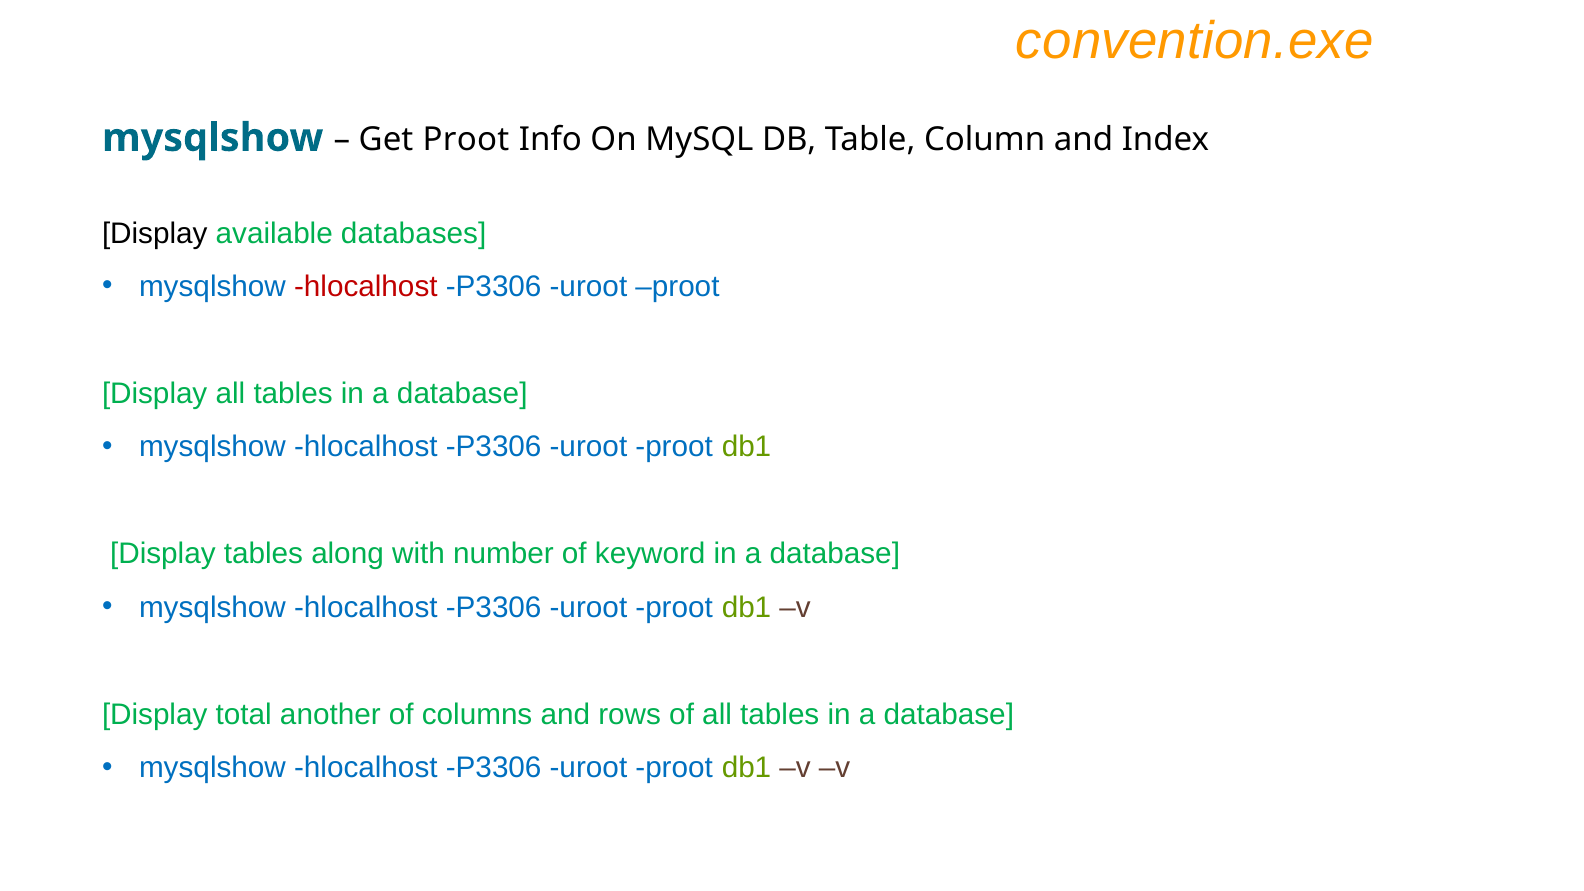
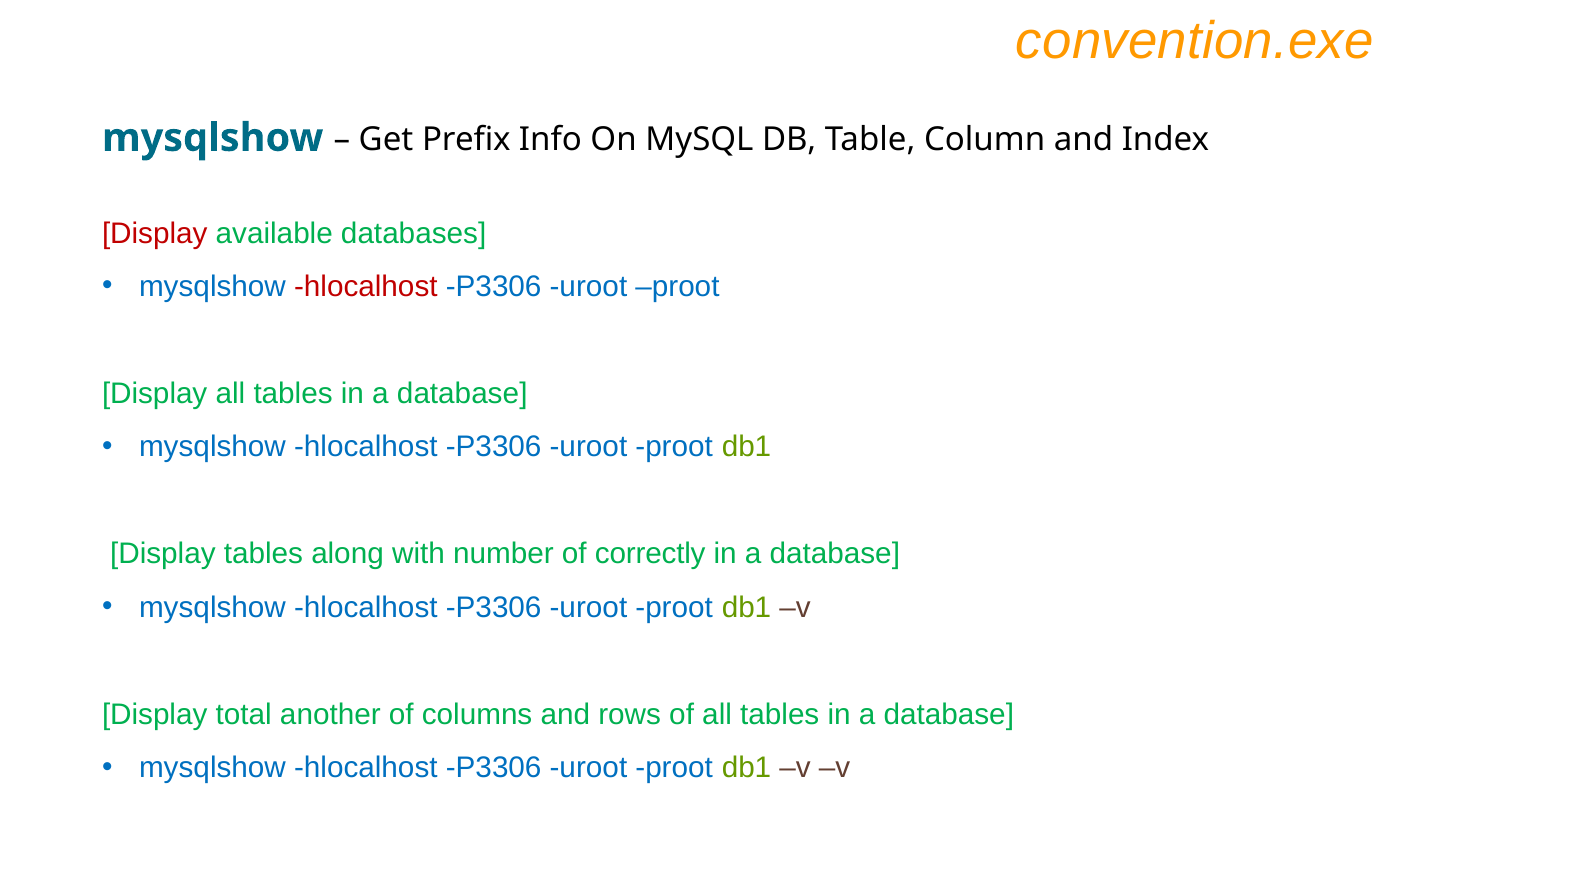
Get Proot: Proot -> Prefix (466, 140)
Display colour: black -> red (155, 233)
keyword: keyword -> correctly (650, 554)
